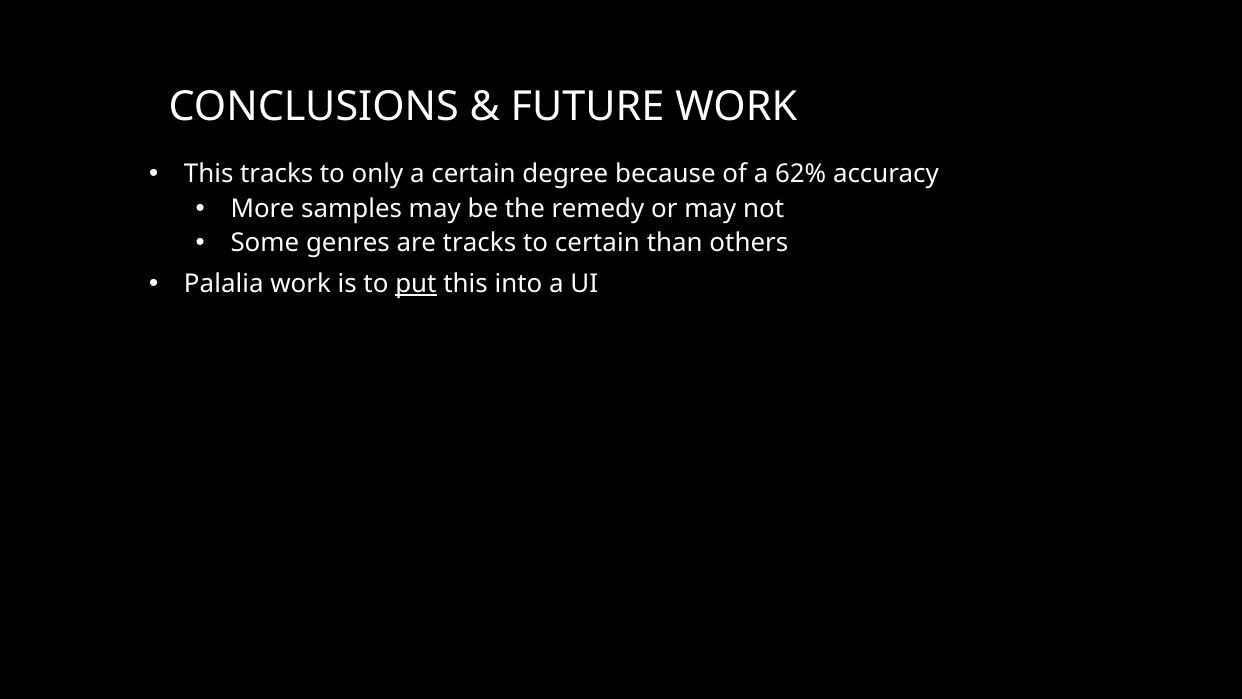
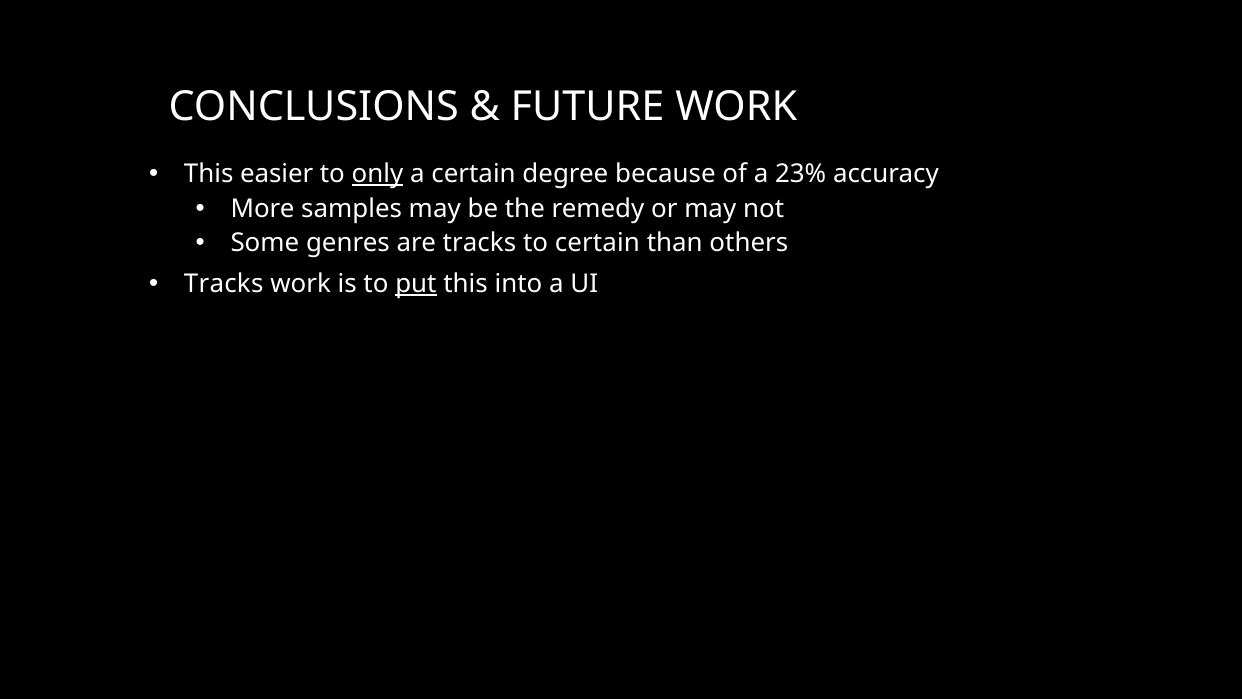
This tracks: tracks -> easier (277, 174)
only underline: none -> present (378, 174)
62%: 62% -> 23% (801, 174)
Palalia: Palalia -> Tracks (224, 284)
